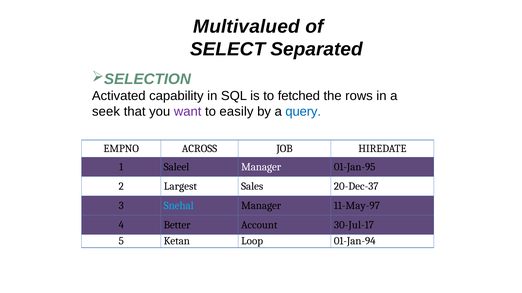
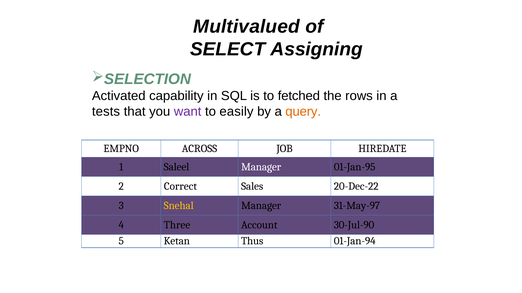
Separated: Separated -> Assigning (317, 49)
seek: seek -> tests (106, 112)
query colour: blue -> orange (303, 112)
Largest: Largest -> Correct (180, 187)
20-Dec-37: 20-Dec-37 -> 20-Dec-22 (356, 187)
Snehal colour: light blue -> yellow (179, 206)
11-May-97: 11-May-97 -> 31-May-97 (357, 206)
Better: Better -> Three (177, 225)
30-Jul-17: 30-Jul-17 -> 30-Jul-90 (354, 225)
Loop: Loop -> Thus (252, 242)
